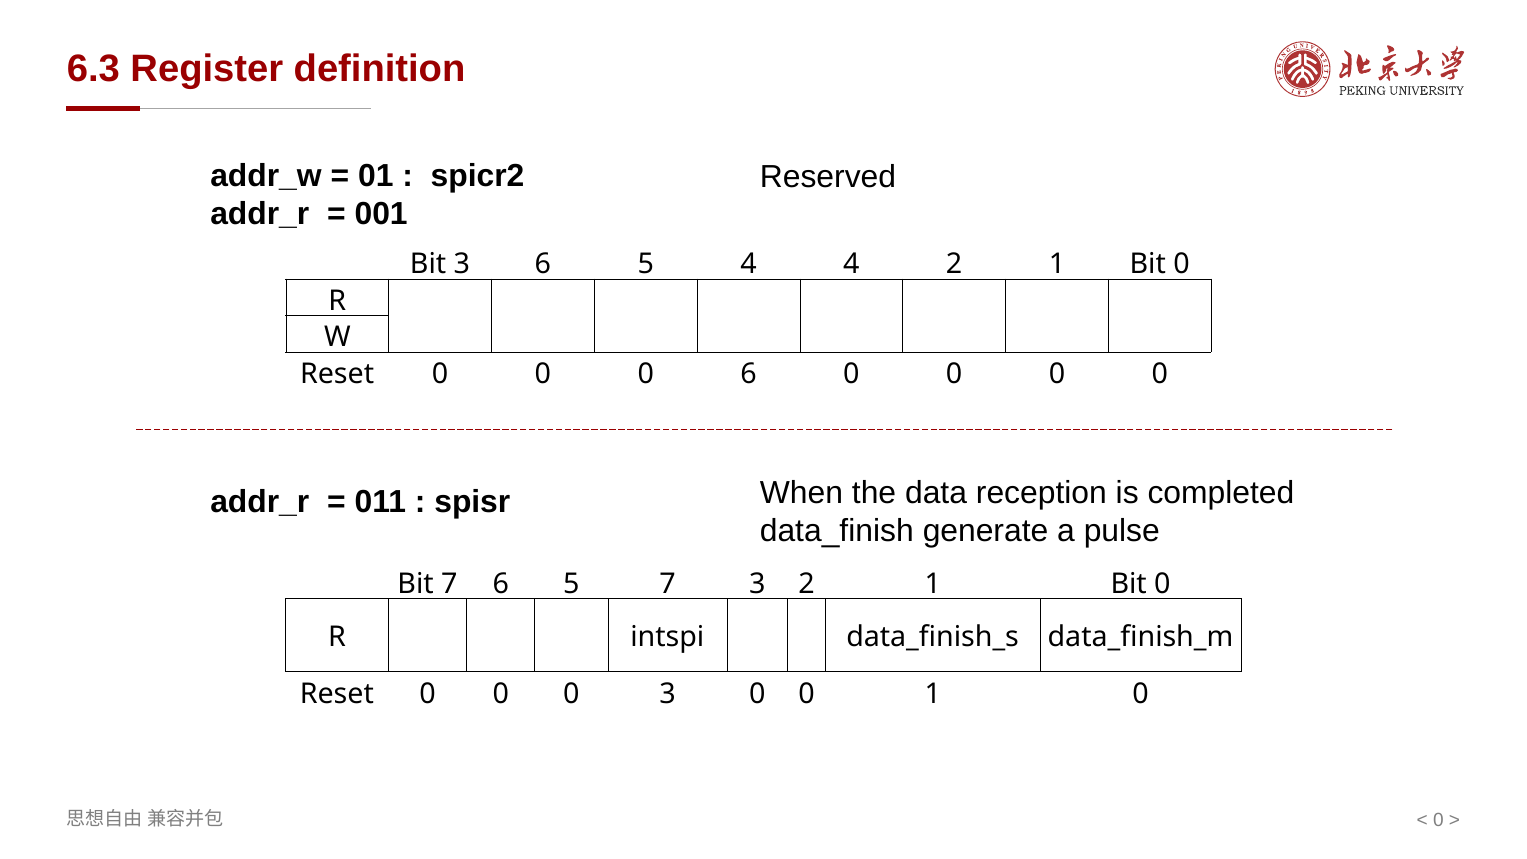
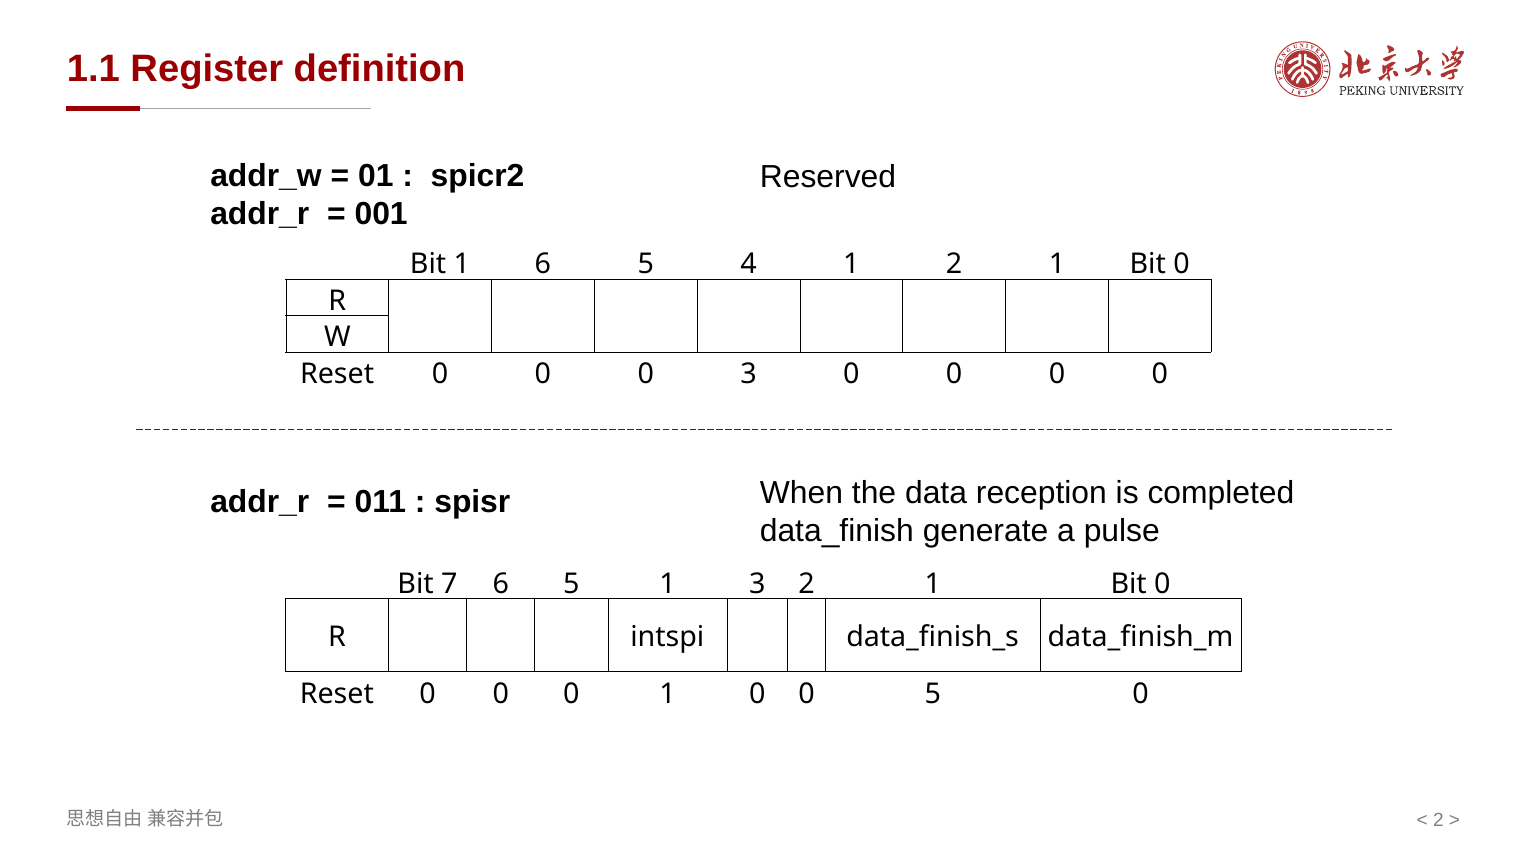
6.3: 6.3 -> 1.1 (93, 69)
Bit 3: 3 -> 1 (462, 264)
4 4: 4 -> 1 (851, 264)
0 6: 6 -> 3 (749, 374)
5 7: 7 -> 1 (668, 584)
0 3: 3 -> 1 (668, 694)
0 1: 1 -> 5 (933, 694)
0: 0 -> 2 (1438, 820)
